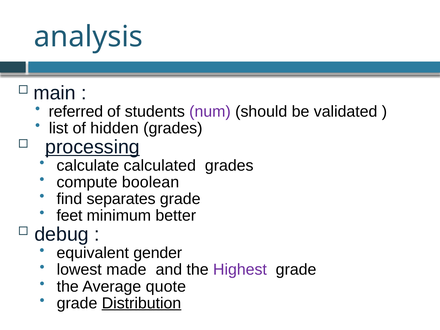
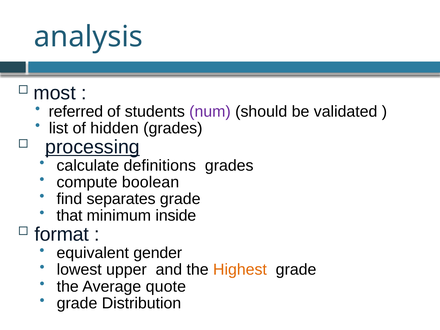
main: main -> most (55, 93)
calculated: calculated -> definitions (160, 166)
feet: feet -> that (69, 216)
better: better -> inside (176, 216)
debug: debug -> format (62, 235)
made: made -> upper (126, 270)
Highest colour: purple -> orange (240, 270)
Distribution underline: present -> none (141, 303)
